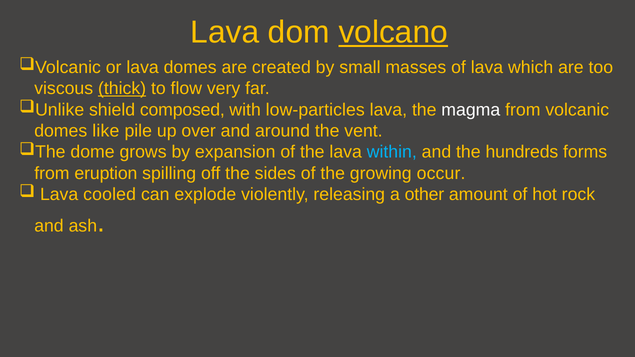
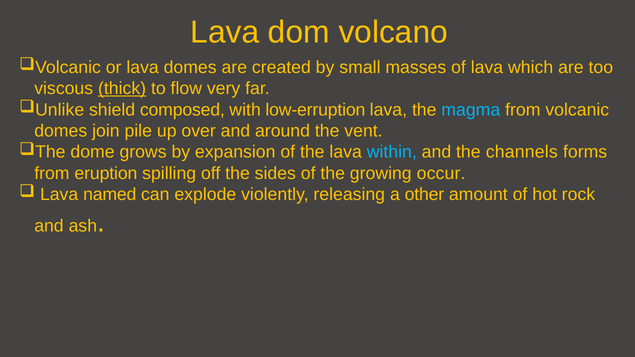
volcano underline: present -> none (393, 32)
low-particles: low-particles -> low-erruption (315, 110)
magma colour: white -> light blue (471, 110)
like: like -> join (106, 131)
hundreds: hundreds -> channels (522, 152)
cooled: cooled -> named (110, 195)
